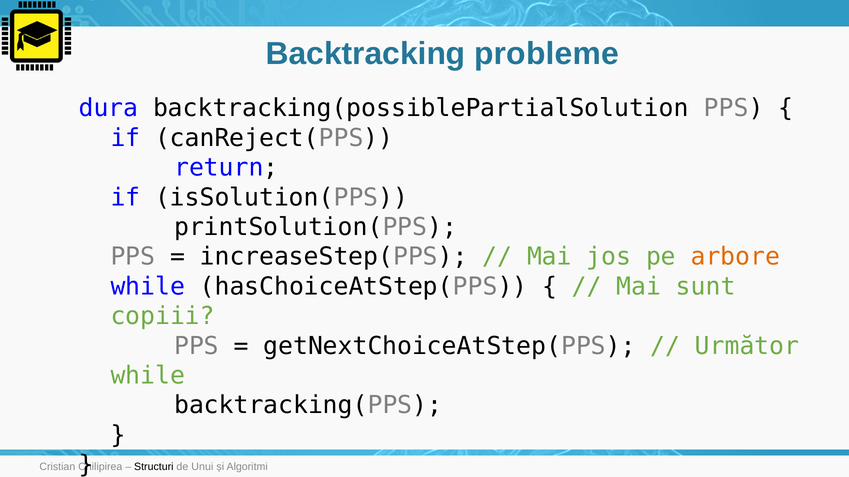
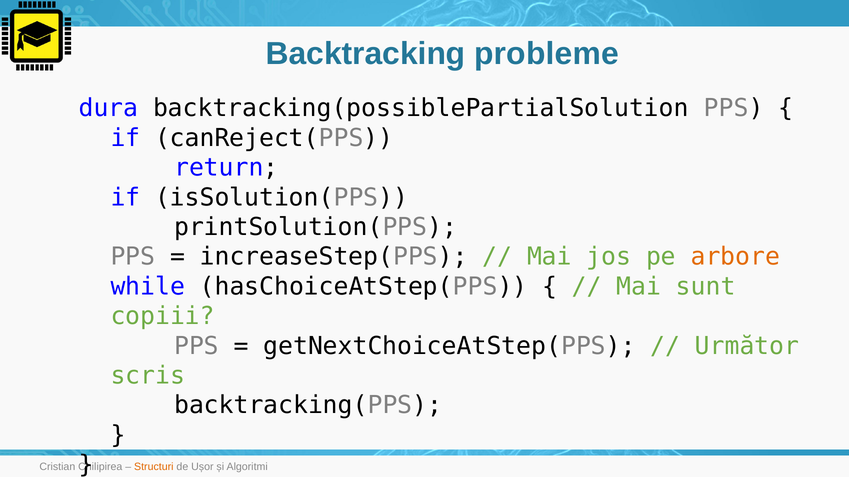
while: while -> scris (148, 376)
Structuri colour: black -> orange (154, 467)
Unui: Unui -> Ușor (202, 467)
